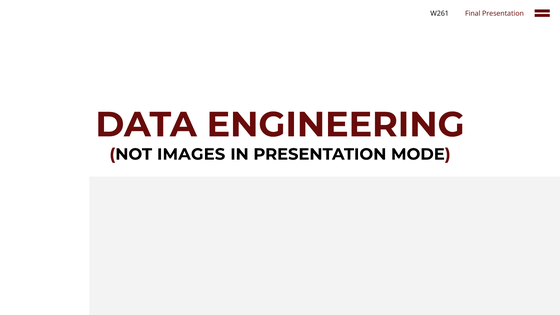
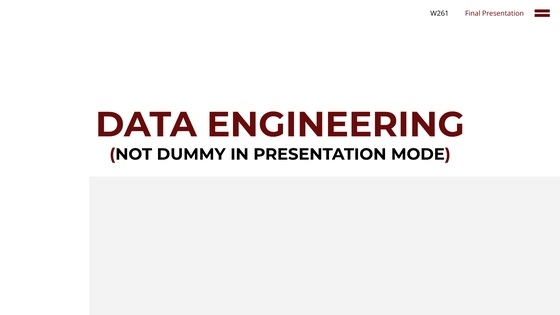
IMAGES: IMAGES -> DUMMY (191, 154)
